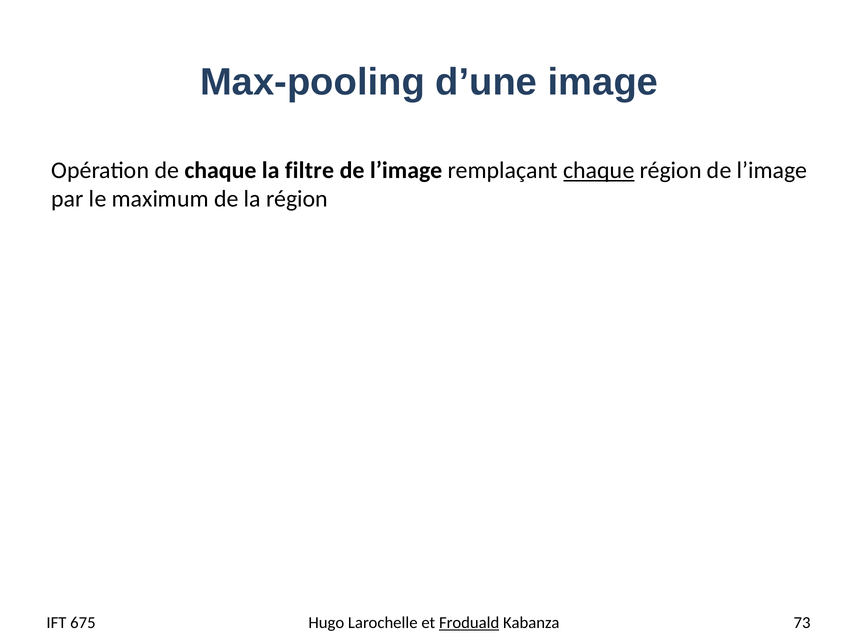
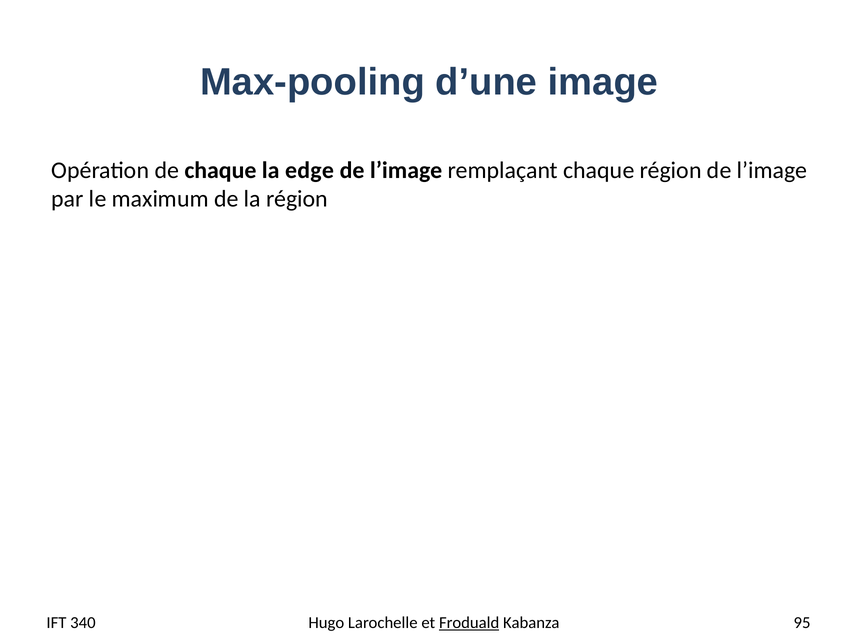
filtre: filtre -> edge (309, 171)
chaque underline: present -> none (599, 171)
675: 675 -> 340 (83, 623)
73: 73 -> 95 (802, 623)
